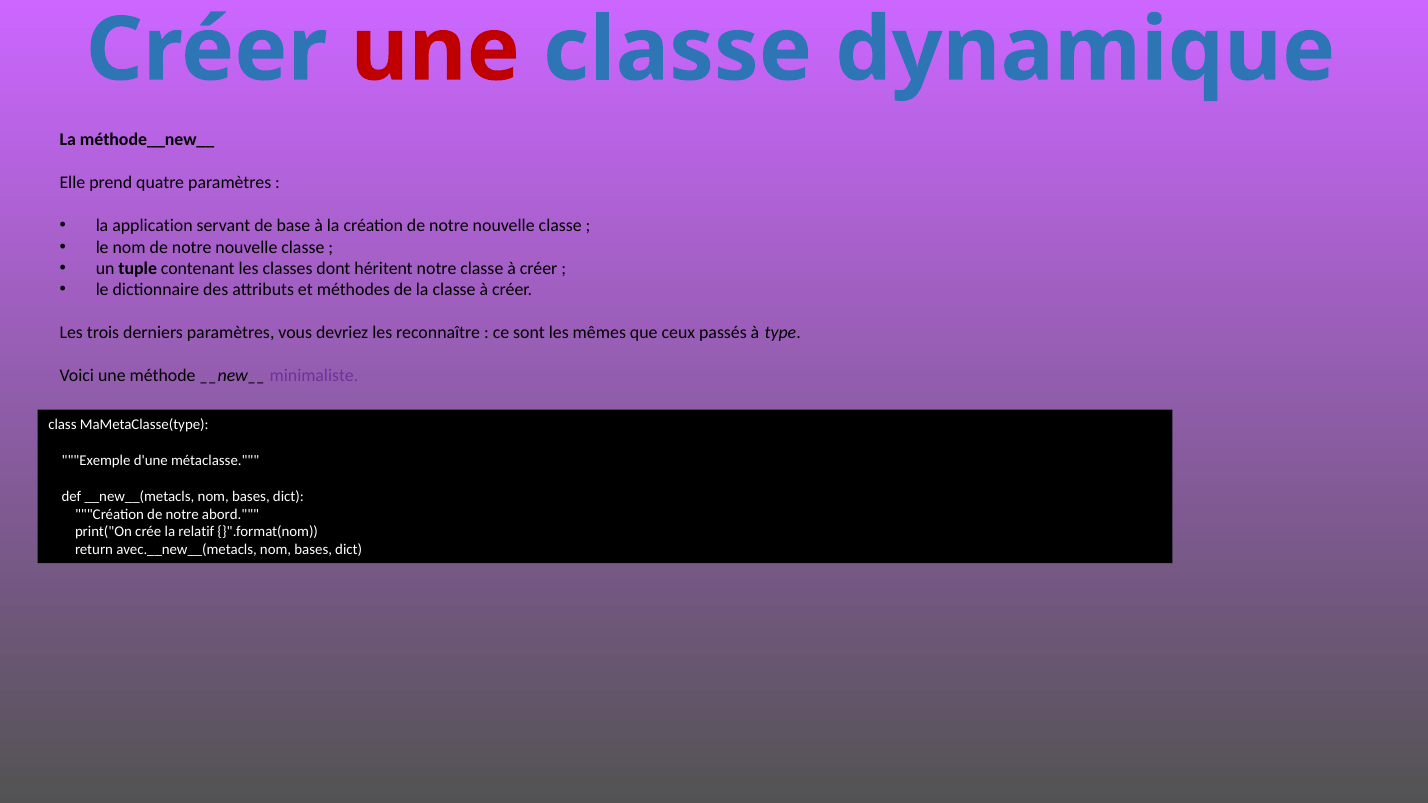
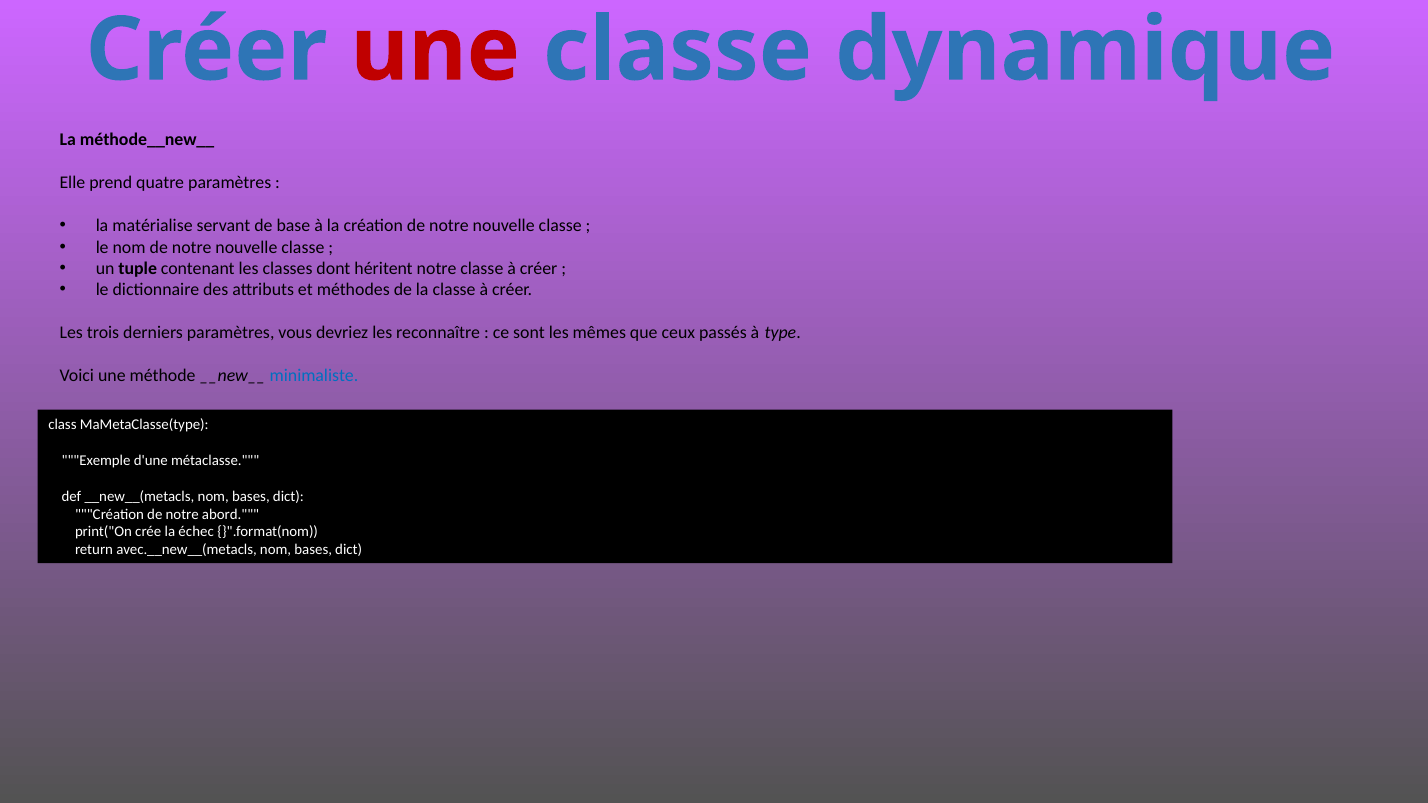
application: application -> matérialise (152, 226)
minimaliste colour: purple -> blue (314, 376)
relatif: relatif -> échec (196, 532)
